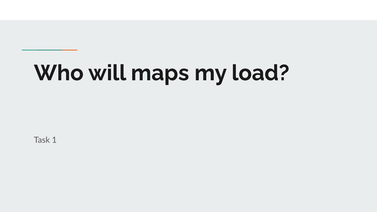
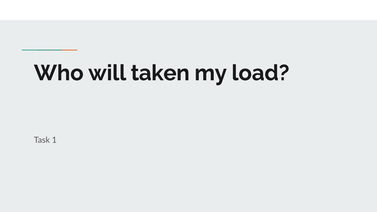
maps: maps -> taken (160, 73)
